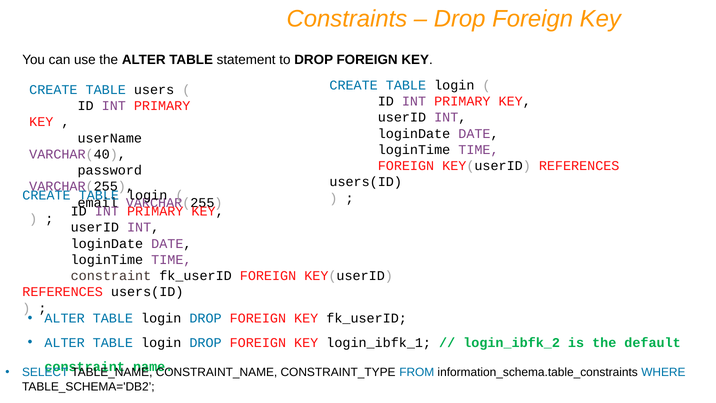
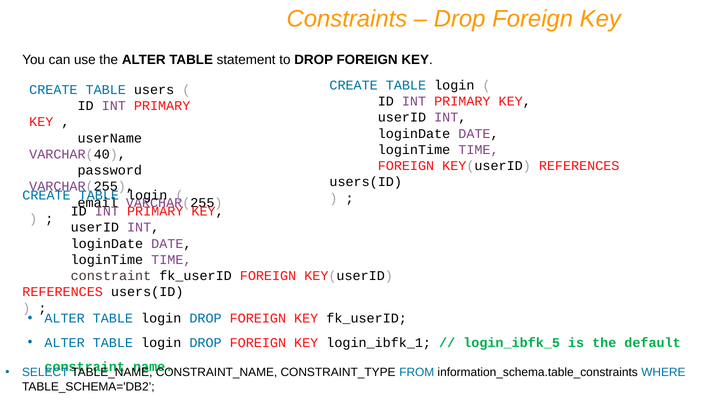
login_ibfk_2: login_ibfk_2 -> login_ibfk_5 (512, 343)
